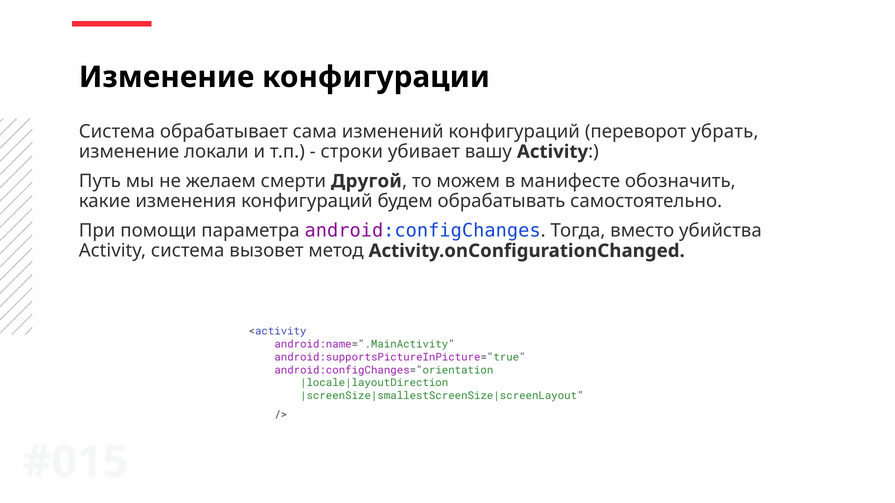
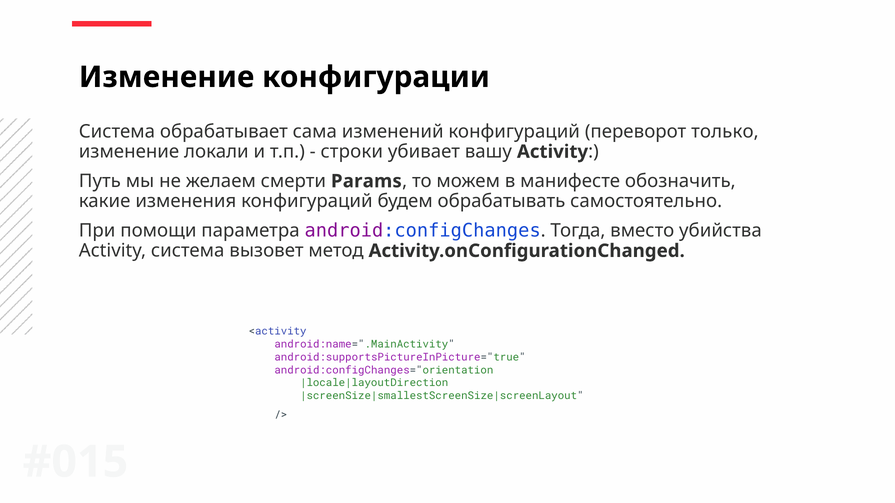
убрать: убрать -> только (725, 132)
Другой: Другой -> Params (366, 181)
